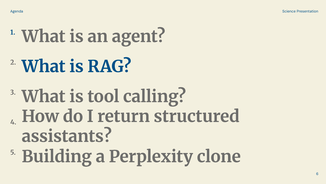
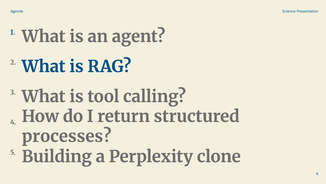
assistants: assistants -> processes (67, 136)
